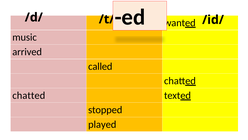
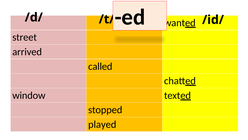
music: music -> street (25, 37)
chatted: chatted -> window (29, 95)
